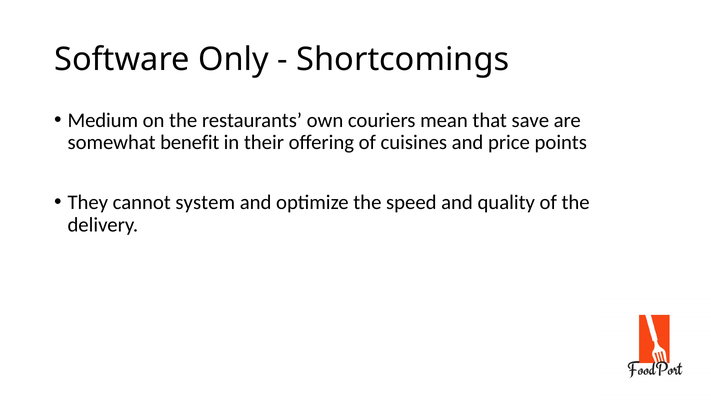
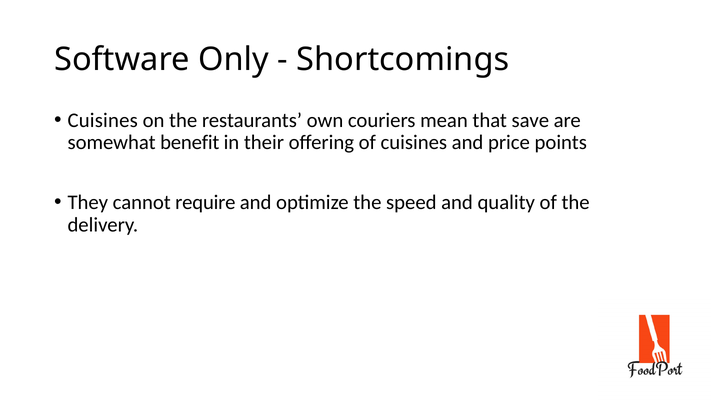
Medium: Medium -> Cuisines (103, 120)
system: system -> require (205, 202)
